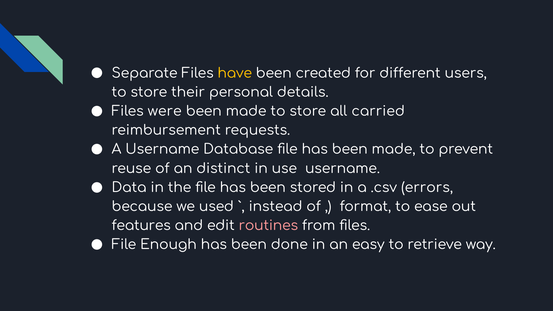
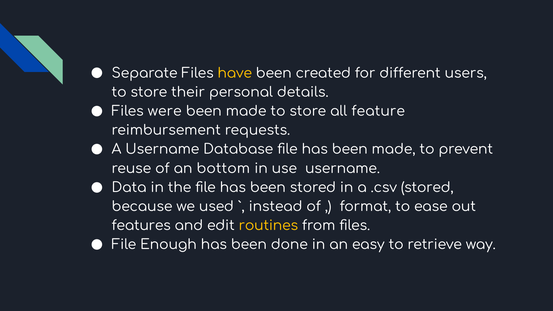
carried: carried -> feature (378, 111)
distinct: distinct -> bottom (223, 169)
.csv errors: errors -> stored (427, 188)
routines colour: pink -> yellow (268, 226)
